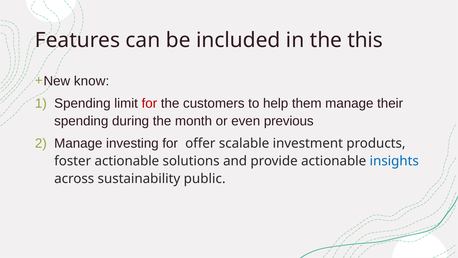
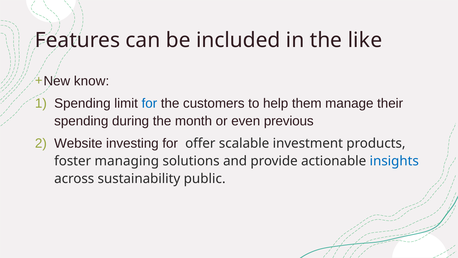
this: this -> like (365, 40)
for colour: red -> blue (149, 103)
Manage: Manage -> Website (78, 143)
foster actionable: actionable -> managing (127, 161)
